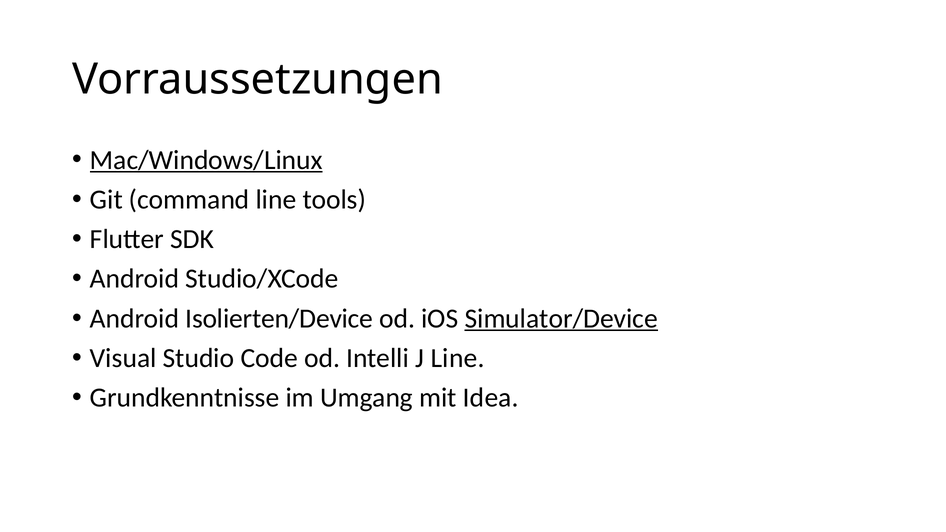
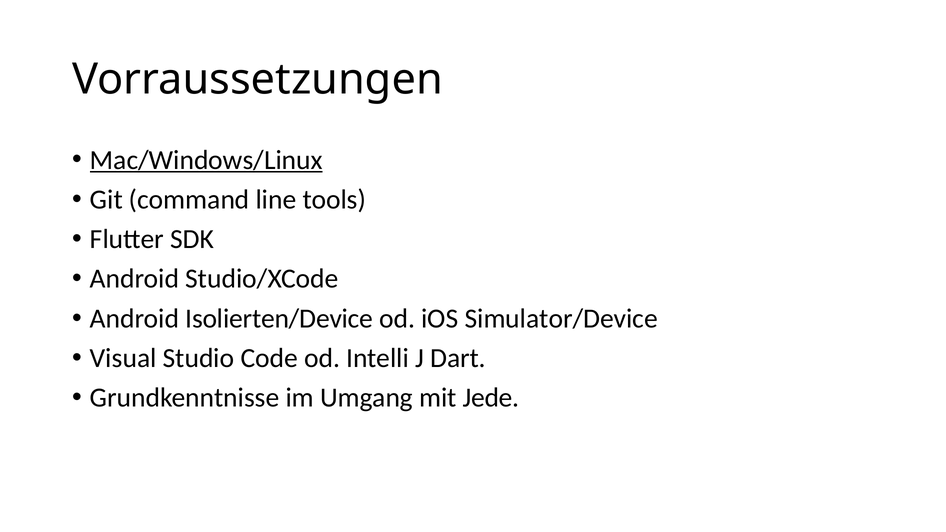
Simulator/Device underline: present -> none (561, 319)
J Line: Line -> Dart (458, 358)
Idea: Idea -> Jede (491, 398)
